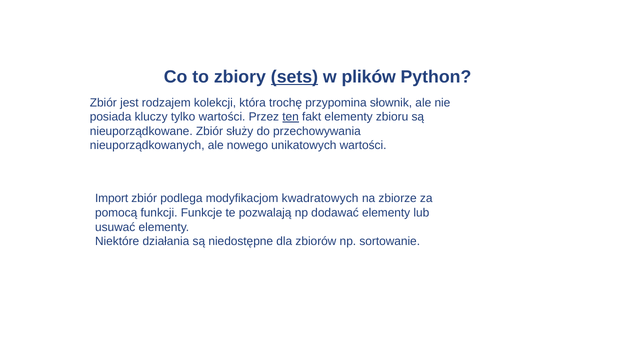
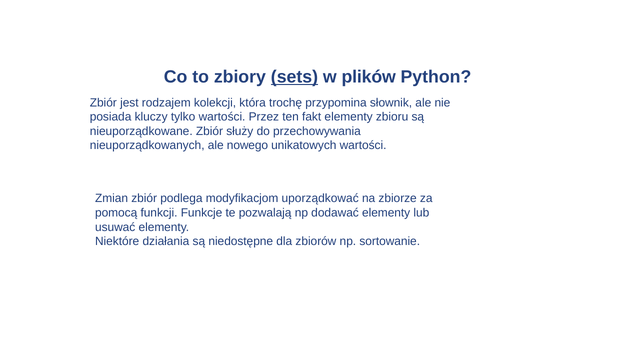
ten underline: present -> none (291, 117)
Import: Import -> Zmian (112, 198)
kwadratowych: kwadratowych -> uporządkować (320, 198)
